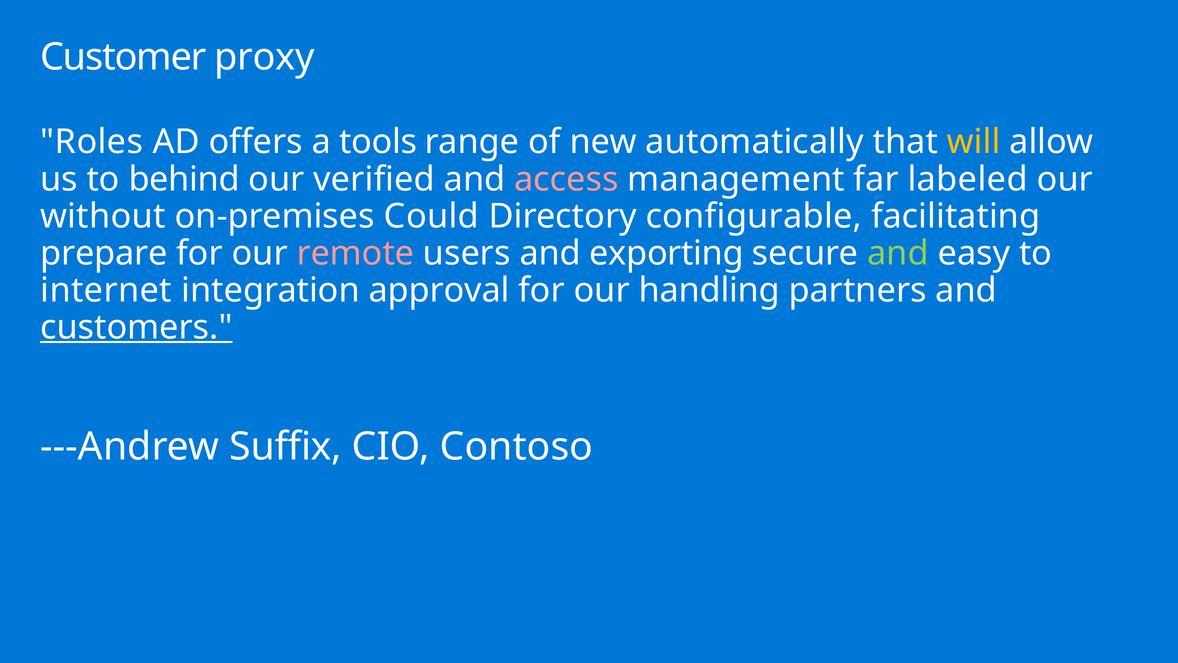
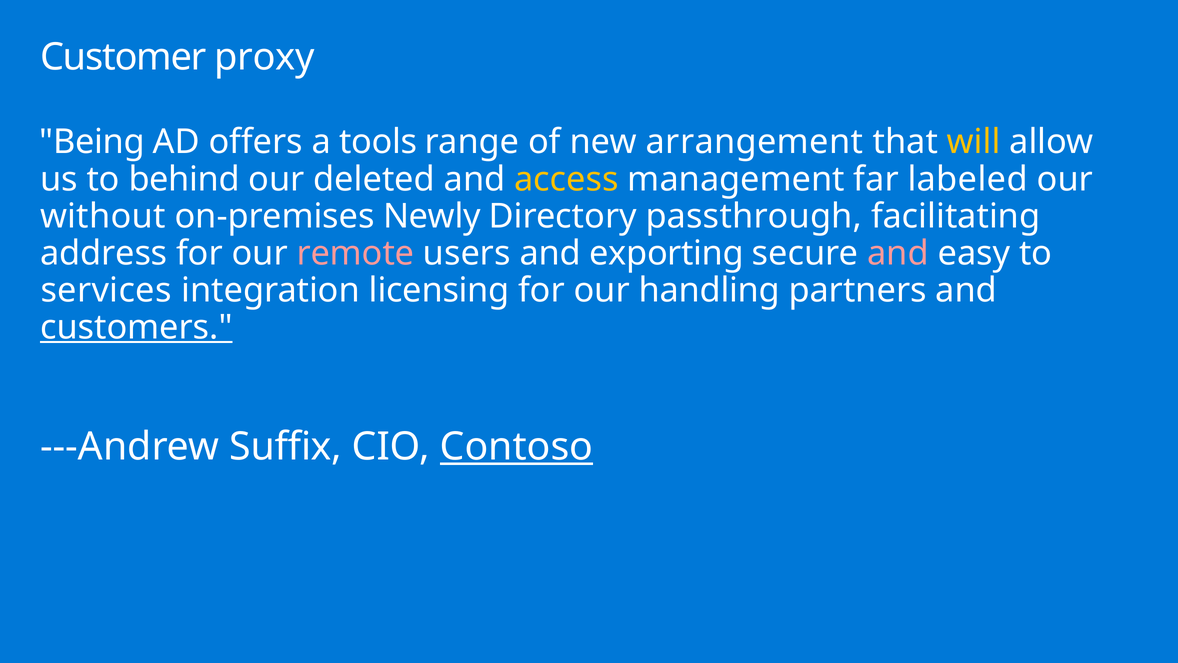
Roles: Roles -> Being (92, 142)
automatically: automatically -> arrangement (755, 142)
verified: verified -> deleted (374, 179)
access colour: pink -> yellow (566, 179)
Could: Could -> Newly (432, 216)
configurable: configurable -> passthrough (754, 216)
prepare: prepare -> address (104, 253)
and colour: light green -> pink (898, 253)
internet: internet -> services (106, 290)
approval: approval -> licensing (439, 290)
Contoso underline: none -> present (517, 447)
